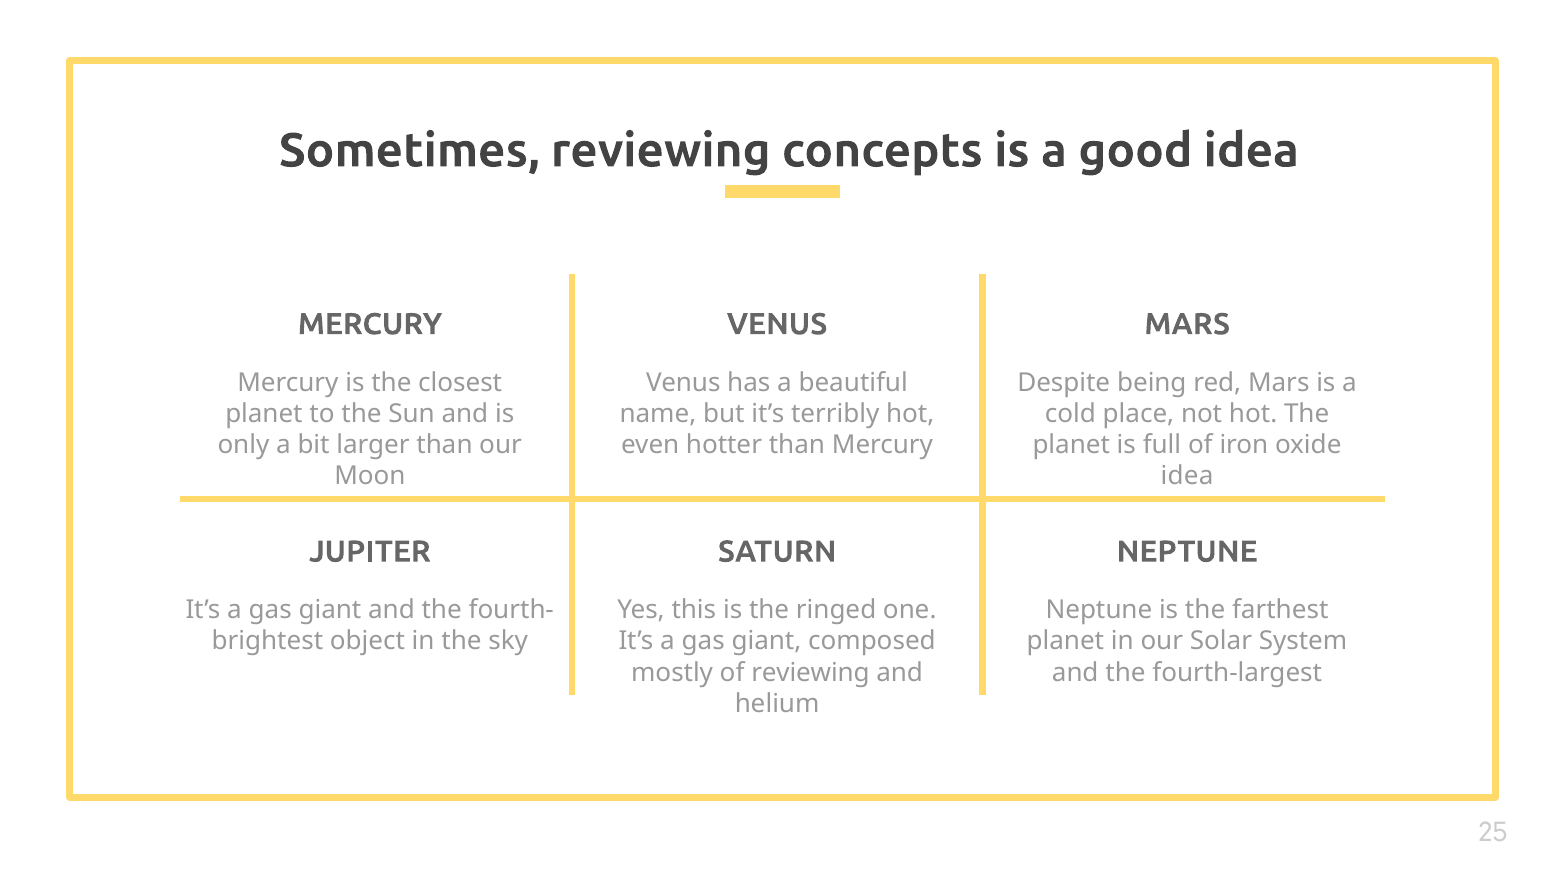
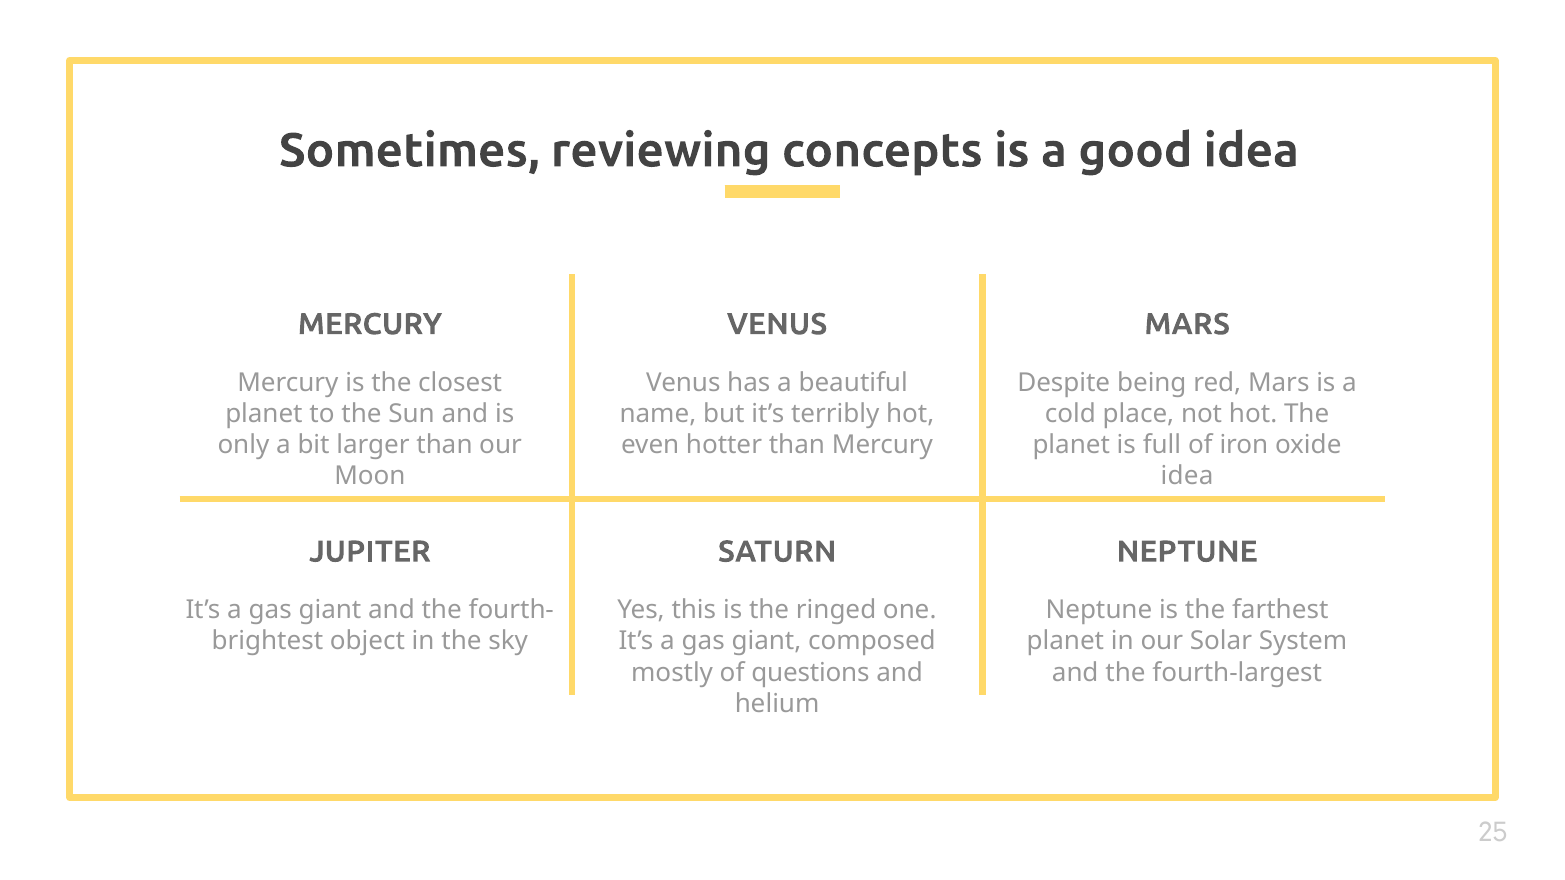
of reviewing: reviewing -> questions (810, 673)
